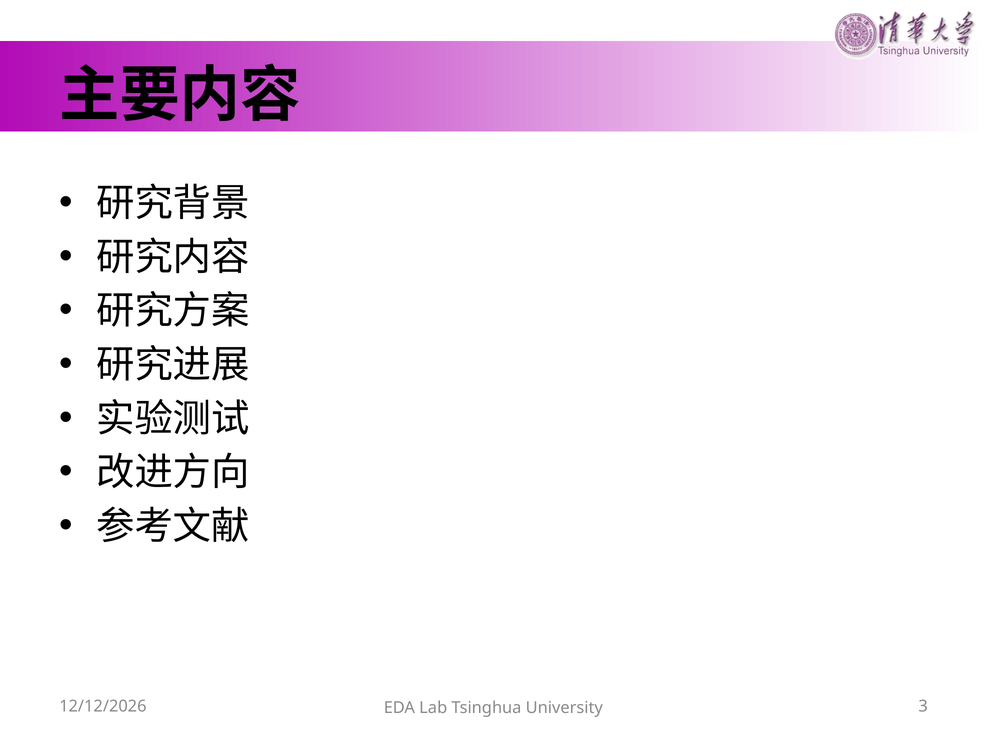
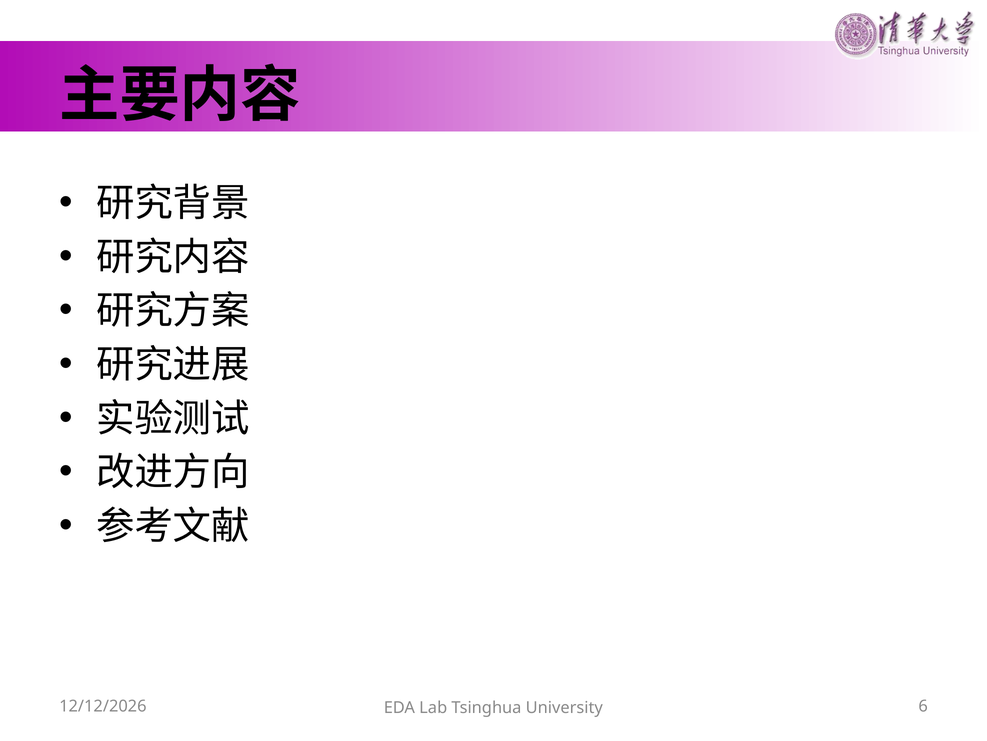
3: 3 -> 6 (923, 706)
